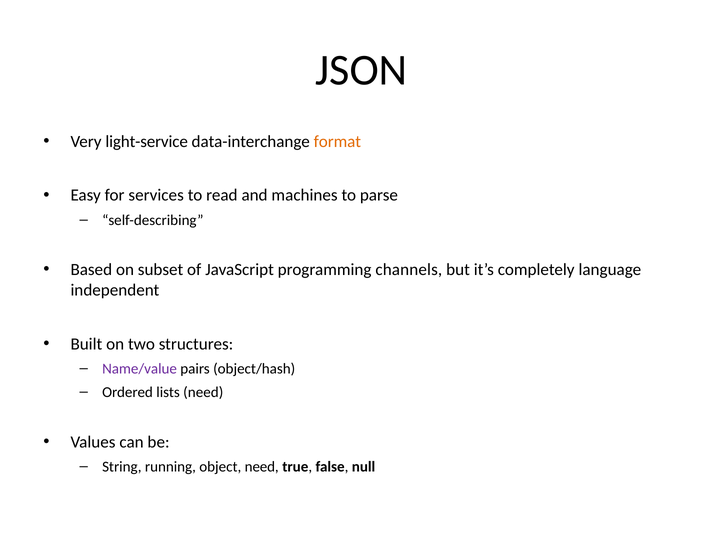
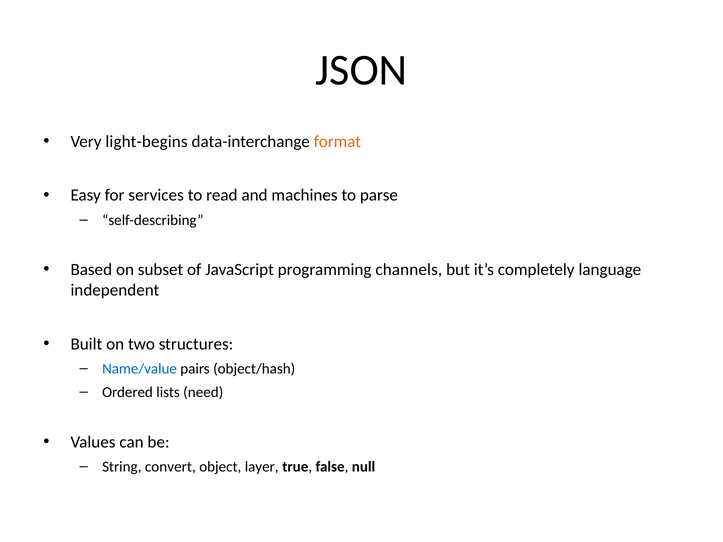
light-service: light-service -> light-begins (147, 142)
Name/value colour: purple -> blue (140, 369)
running: running -> convert (170, 467)
object need: need -> layer (262, 467)
